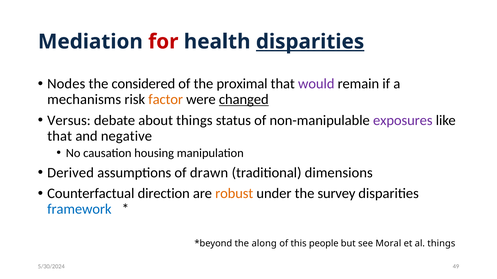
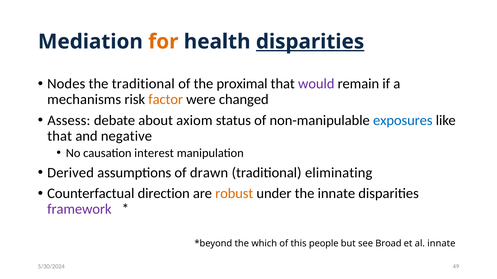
for colour: red -> orange (163, 42)
the considered: considered -> traditional (143, 84)
changed underline: present -> none (244, 100)
Versus: Versus -> Assess (69, 121)
about things: things -> axiom (194, 121)
exposures colour: purple -> blue (403, 121)
housing: housing -> interest (154, 153)
dimensions: dimensions -> eliminating (339, 173)
the survey: survey -> innate (336, 194)
framework colour: blue -> purple (79, 210)
along: along -> which (264, 244)
Moral: Moral -> Broad (388, 244)
al things: things -> innate (441, 244)
